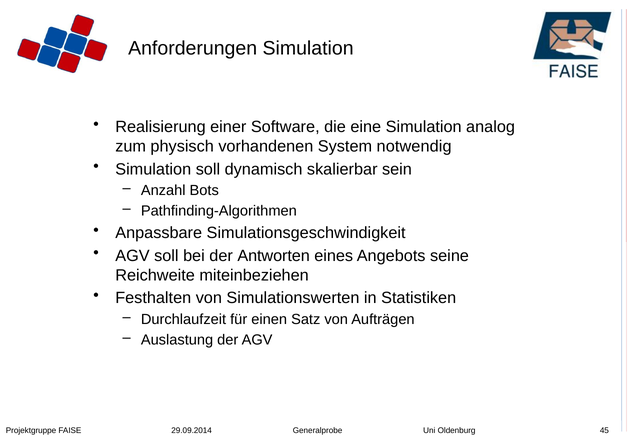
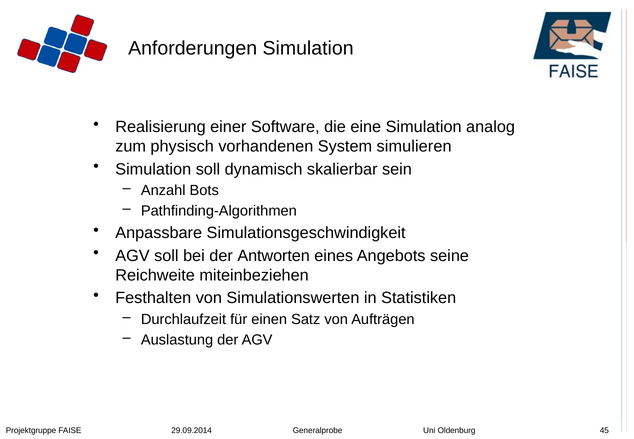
notwendig: notwendig -> simulieren (414, 146)
